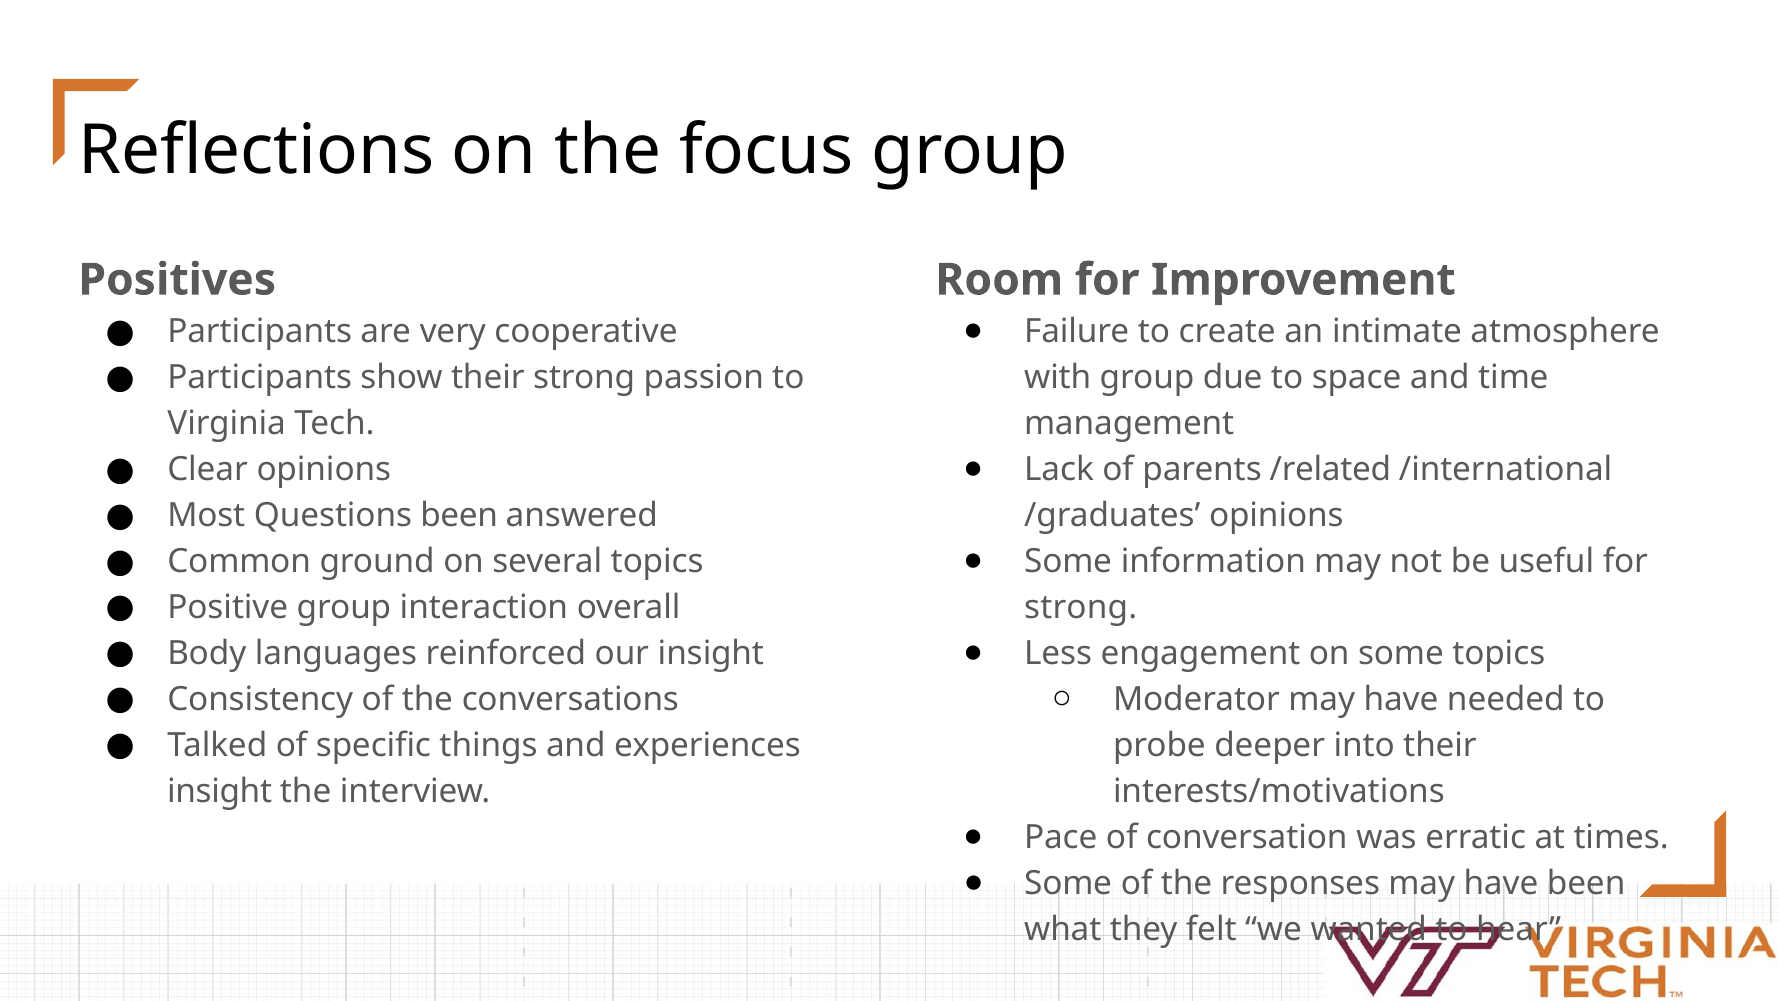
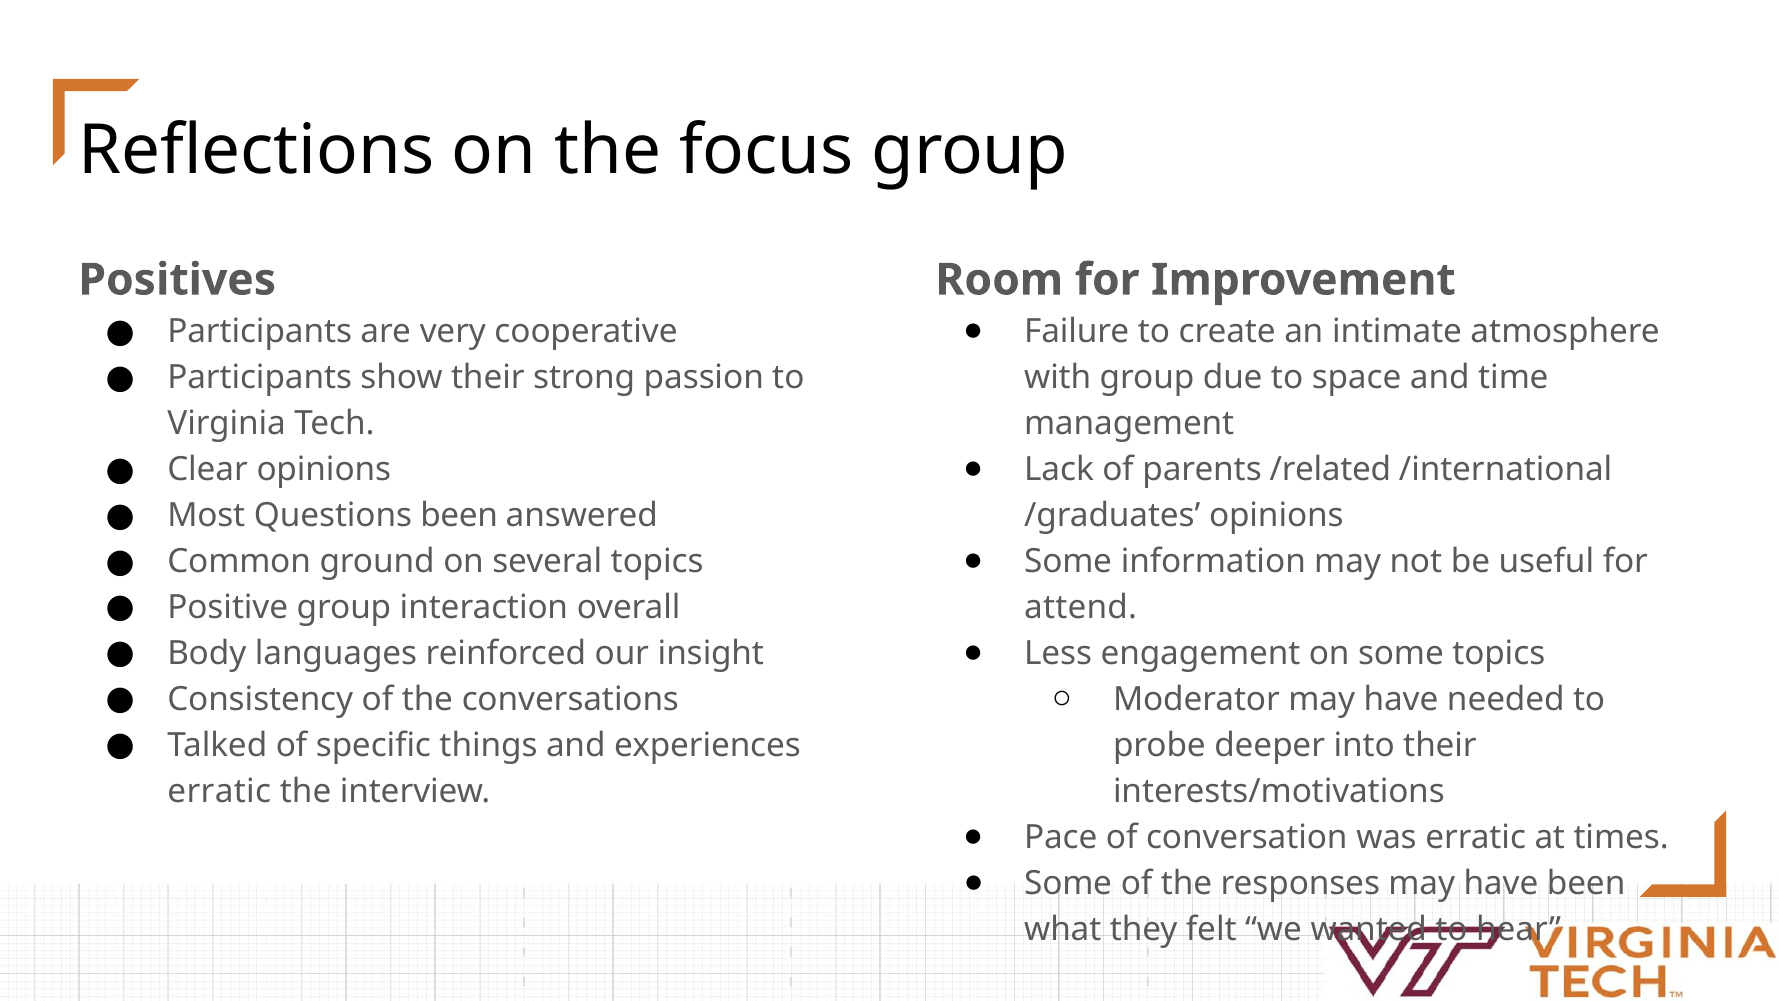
strong: strong -> attend (1081, 607)
insight: insight -> erratic (219, 791)
